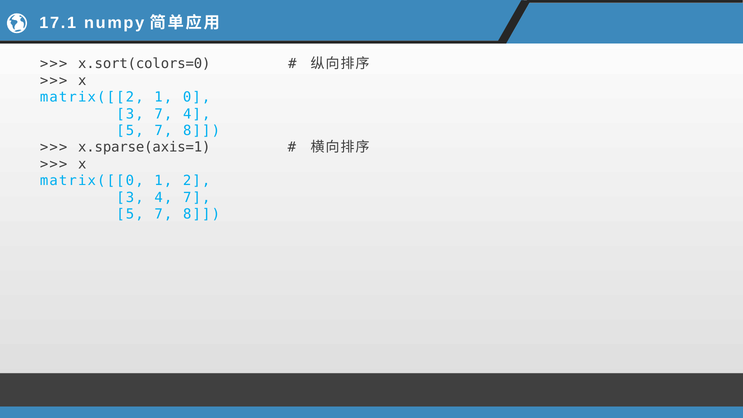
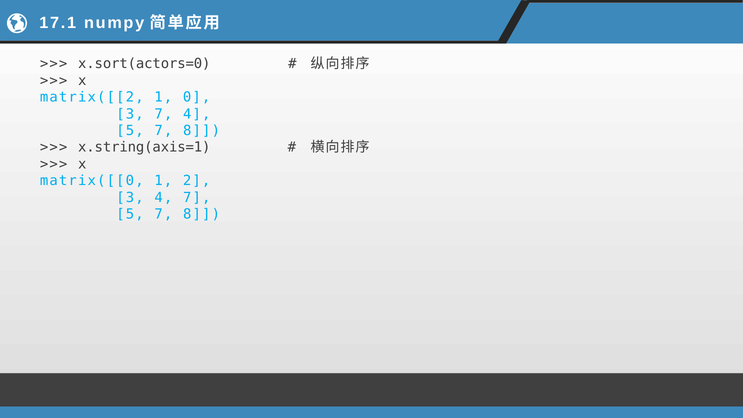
x.sort(colors=0: x.sort(colors=0 -> x.sort(actors=0 (144, 64)
x.sparse(axis=1: x.sparse(axis=1 -> x.string(axis=1 (144, 147)
